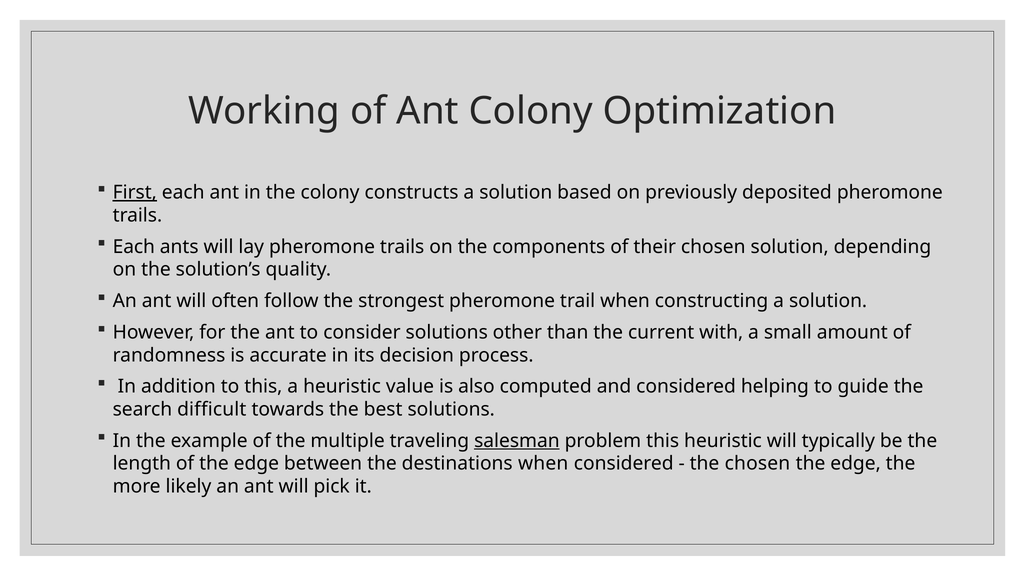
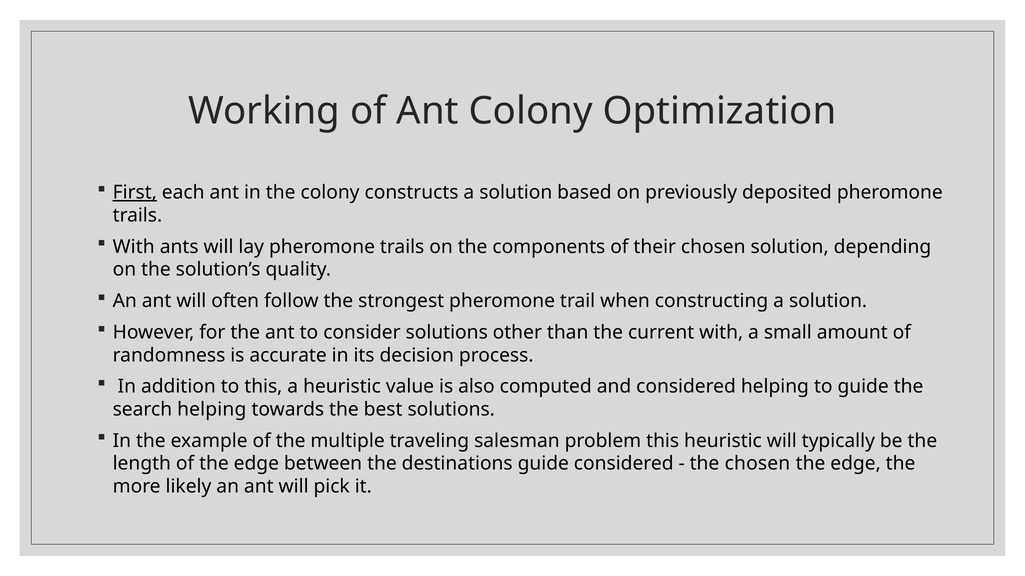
Each: Each -> With (134, 247)
search difficult: difficult -> helping (212, 410)
salesman underline: present -> none (517, 441)
destinations when: when -> guide (543, 464)
